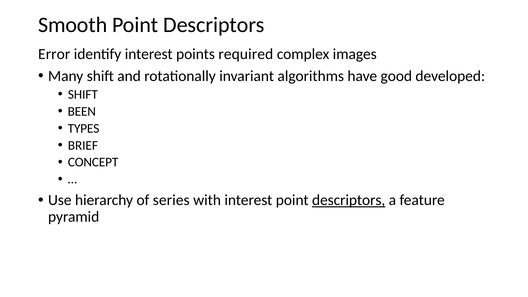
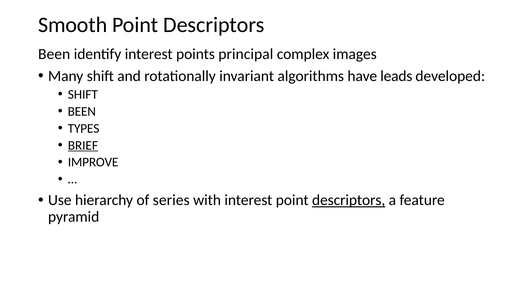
Error: Error -> Been (54, 54)
required: required -> principal (246, 54)
good: good -> leads (396, 76)
BRIEF underline: none -> present (83, 145)
CONCEPT: CONCEPT -> IMPROVE (93, 162)
